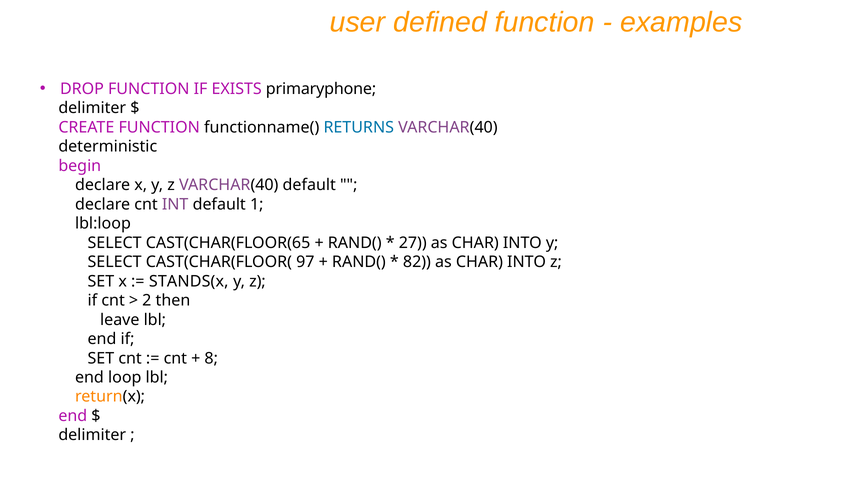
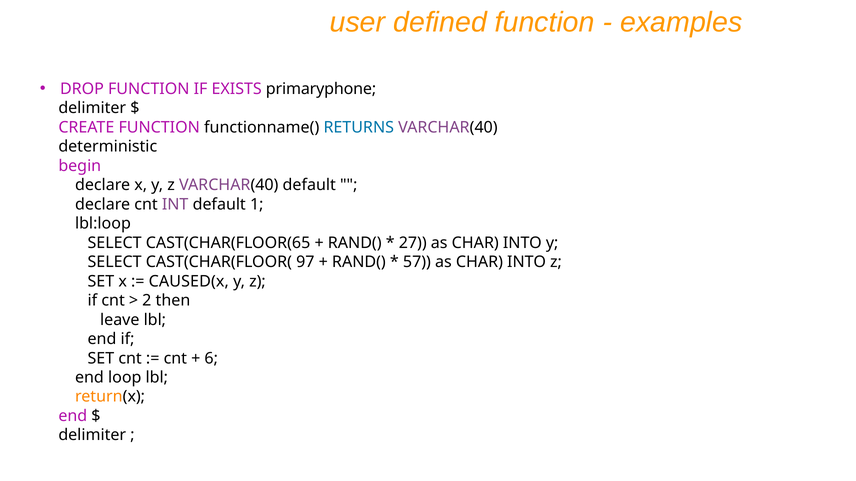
82: 82 -> 57 (417, 262)
STANDS(x: STANDS(x -> CAUSED(x (189, 282)
8: 8 -> 6 (211, 359)
